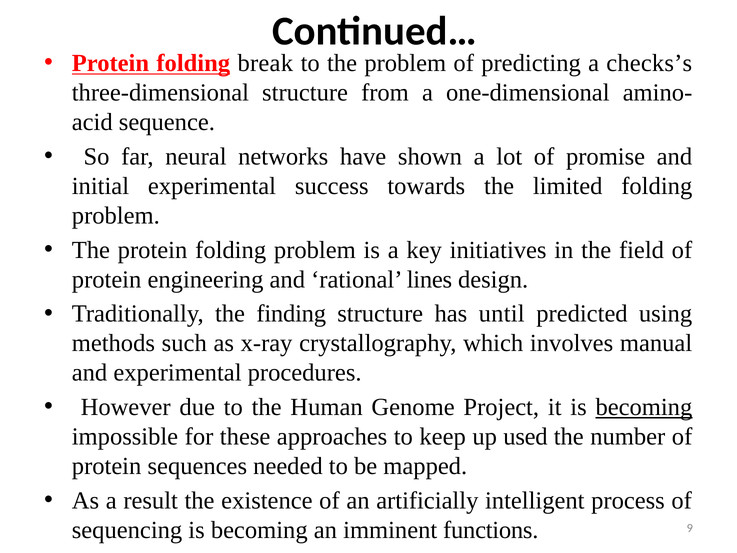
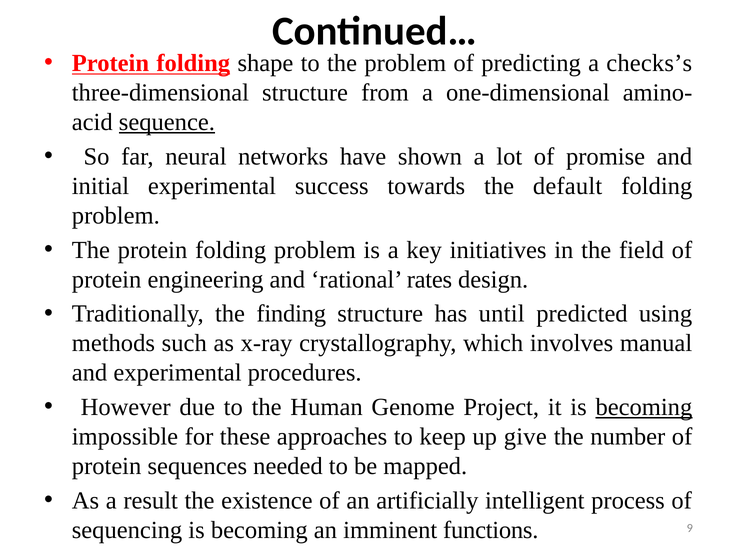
break: break -> shape (265, 63)
sequence underline: none -> present (167, 122)
limited: limited -> default (568, 186)
lines: lines -> rates (429, 279)
used: used -> give (525, 437)
